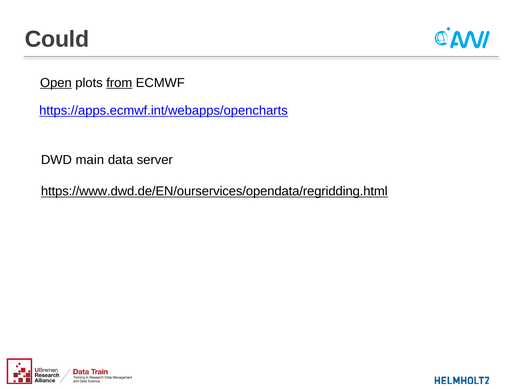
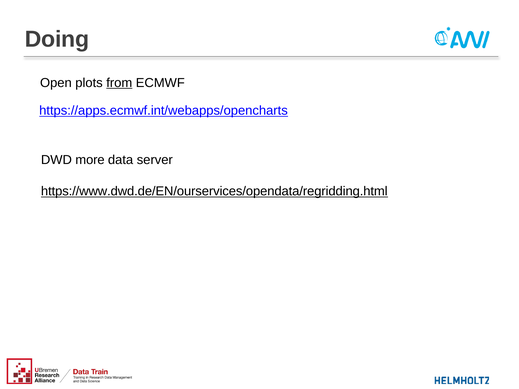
Could: Could -> Doing (57, 39)
Open underline: present -> none (56, 83)
main: main -> more (90, 160)
